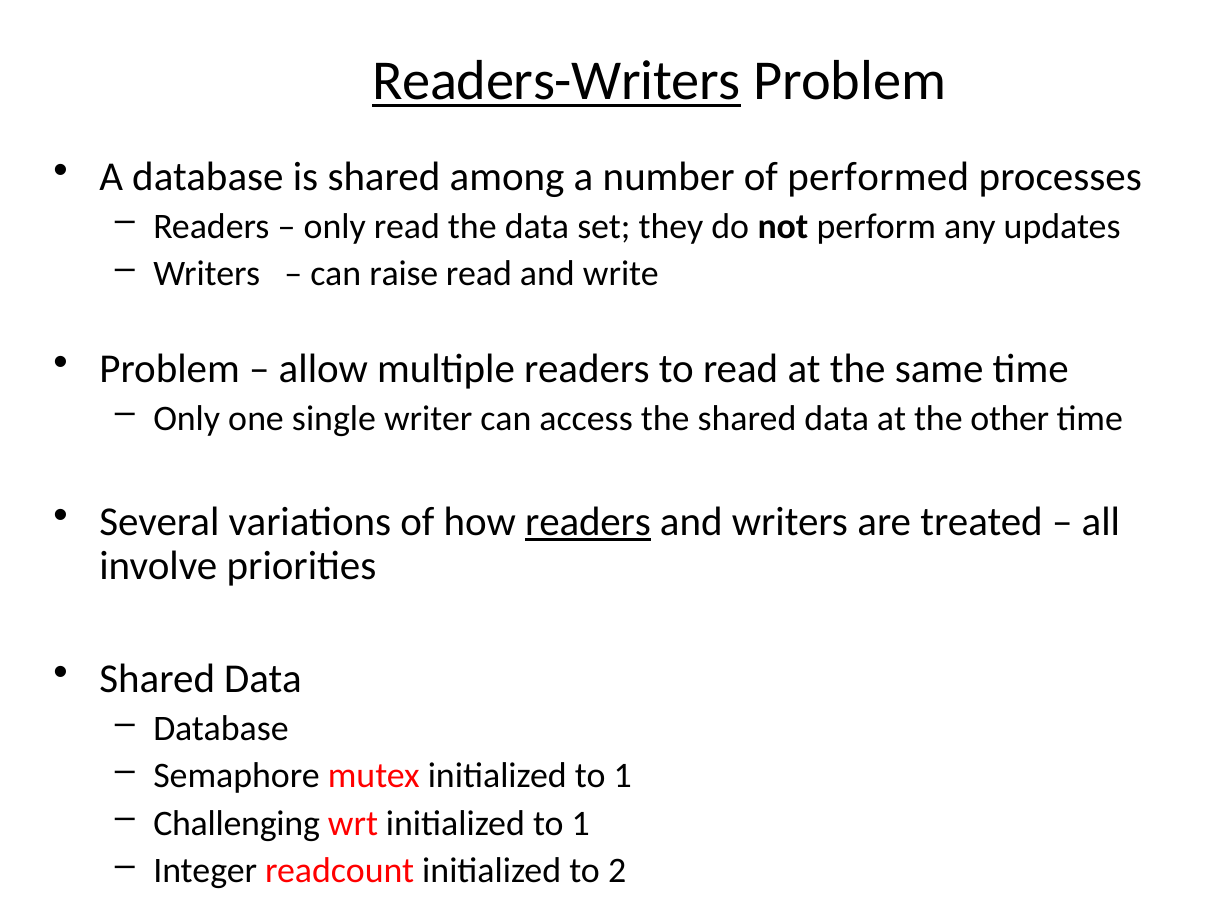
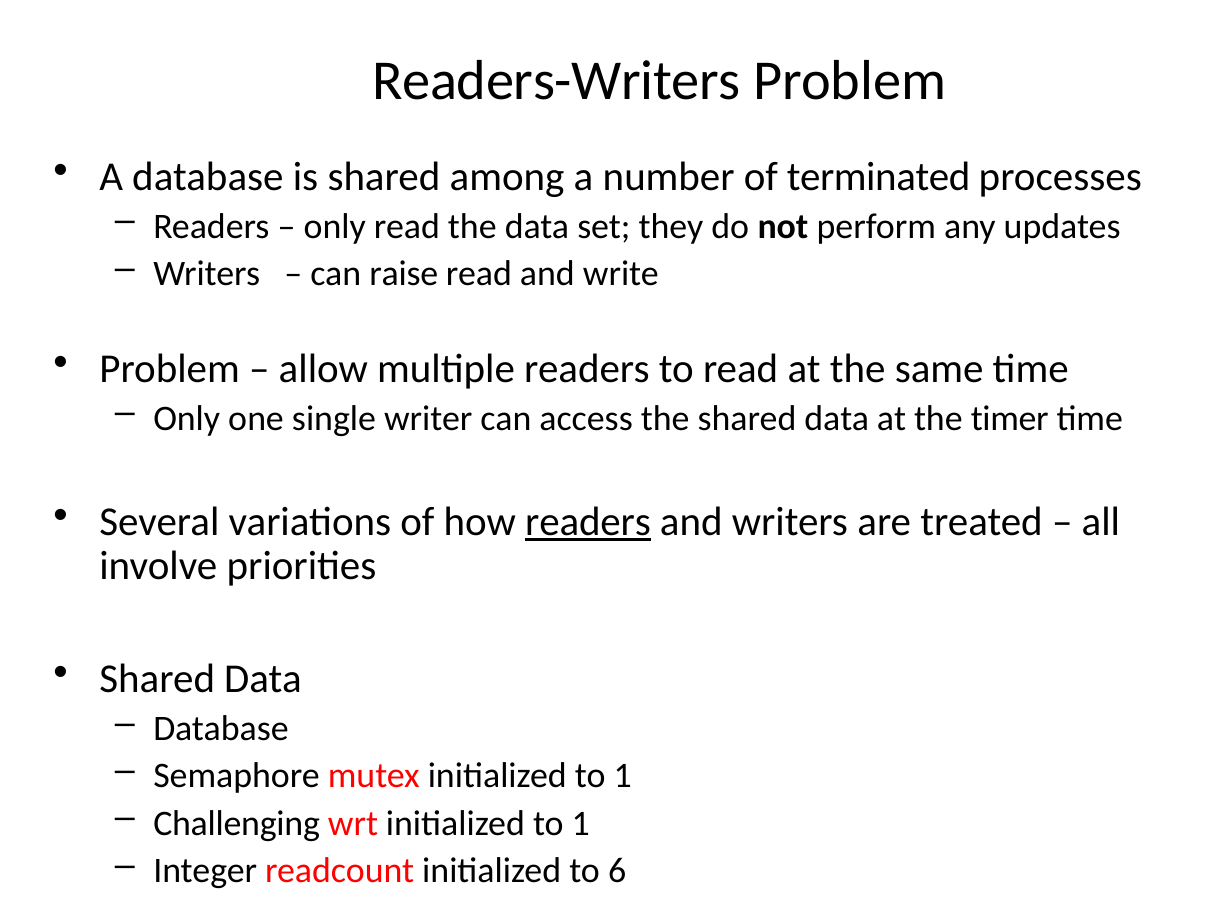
Readers-Writers underline: present -> none (557, 81)
performed: performed -> terminated (879, 177)
other: other -> timer (1010, 418)
2: 2 -> 6 (617, 871)
